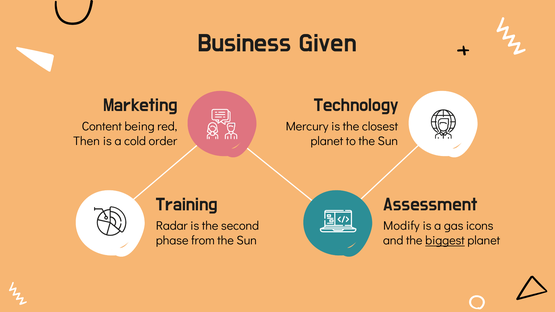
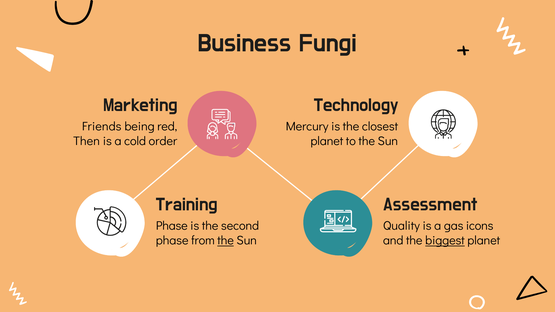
Given: Given -> Fungi (328, 43)
Content: Content -> Friends (102, 126)
Radar: Radar -> Phase (172, 226)
Modify: Modify -> Quality (401, 226)
the underline: none -> present (226, 241)
